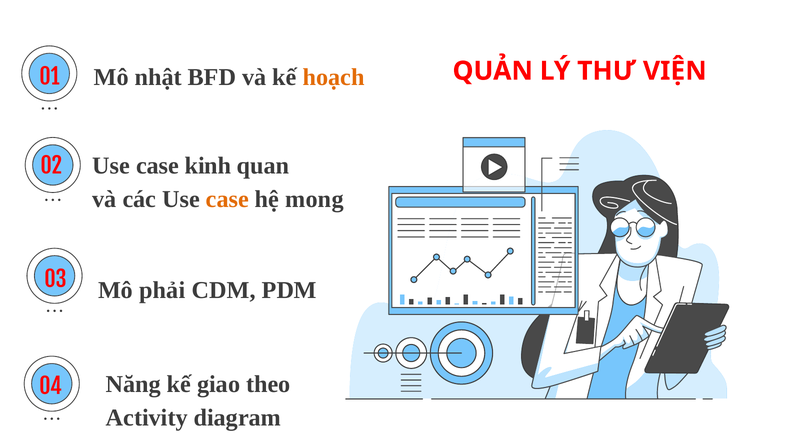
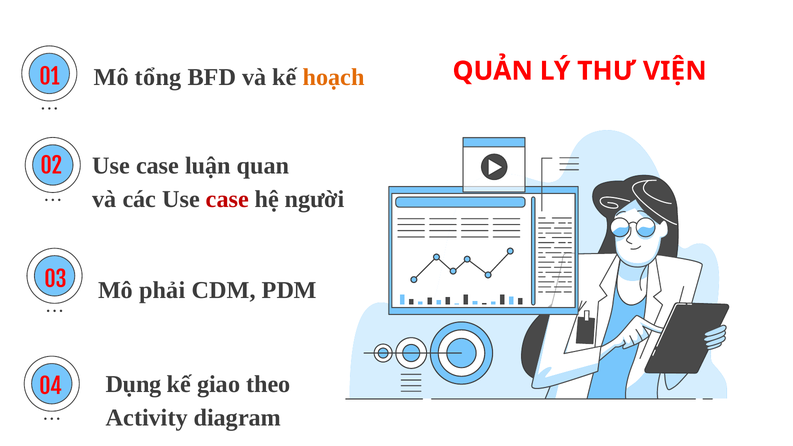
nhật: nhật -> tổng (158, 77)
kinh: kinh -> luận (208, 166)
case colour: orange -> red (227, 199)
mong: mong -> người (315, 199)
Năng: Năng -> Dụng (133, 384)
